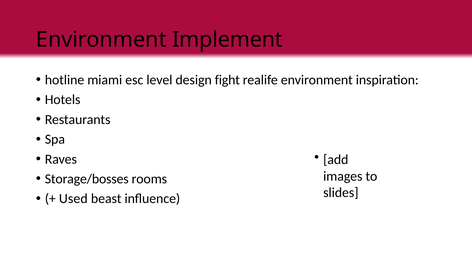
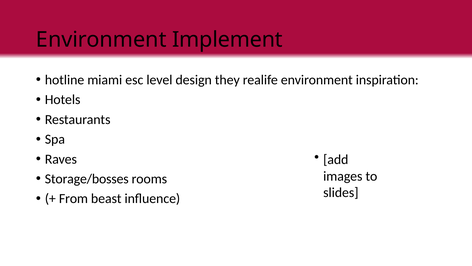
fight: fight -> they (227, 80)
Used: Used -> From (73, 198)
